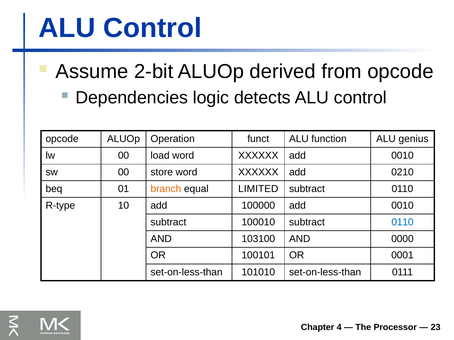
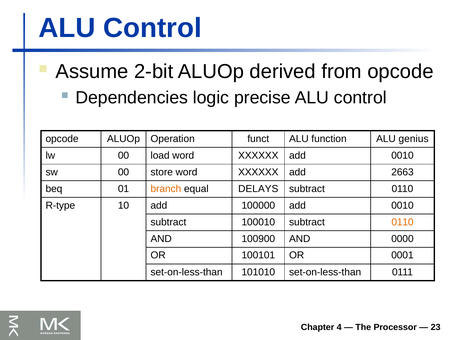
detects: detects -> precise (262, 98)
0210: 0210 -> 2663 (402, 172)
LIMITED: LIMITED -> DELAYS (258, 189)
0110 colour: blue -> orange (402, 222)
103100: 103100 -> 100900 (258, 239)
